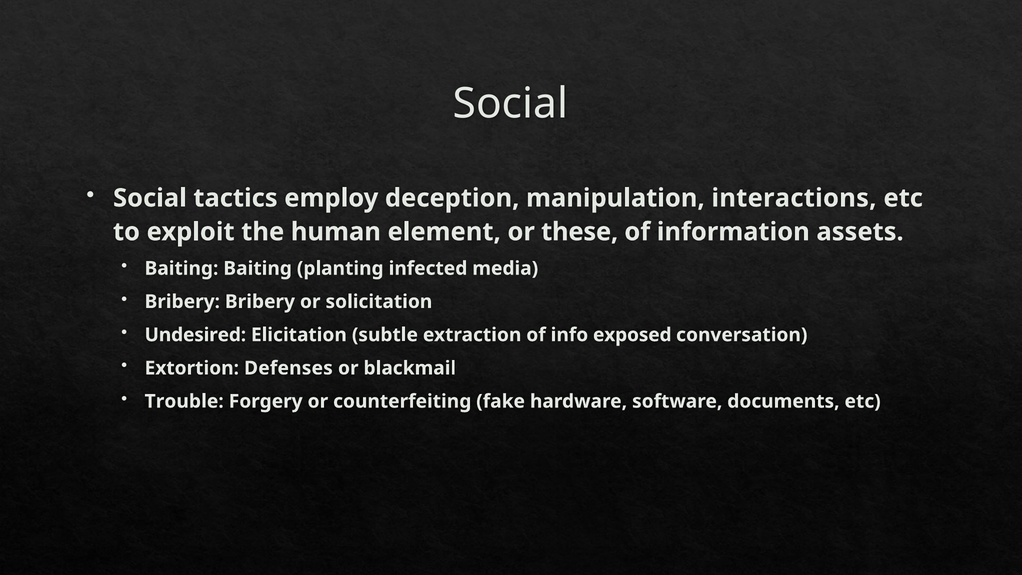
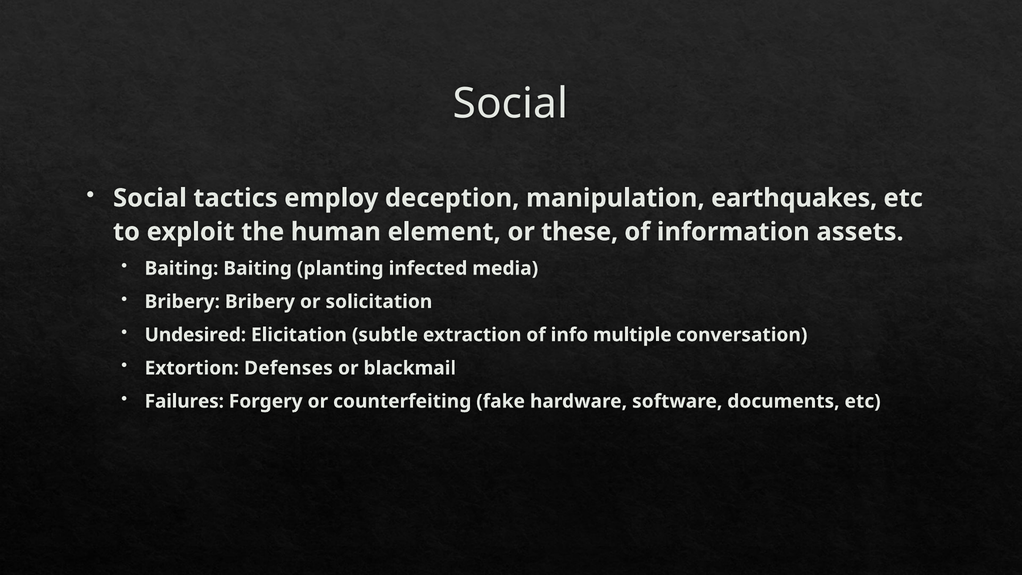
interactions: interactions -> earthquakes (794, 198)
exposed: exposed -> multiple (632, 335)
Trouble: Trouble -> Failures (184, 401)
